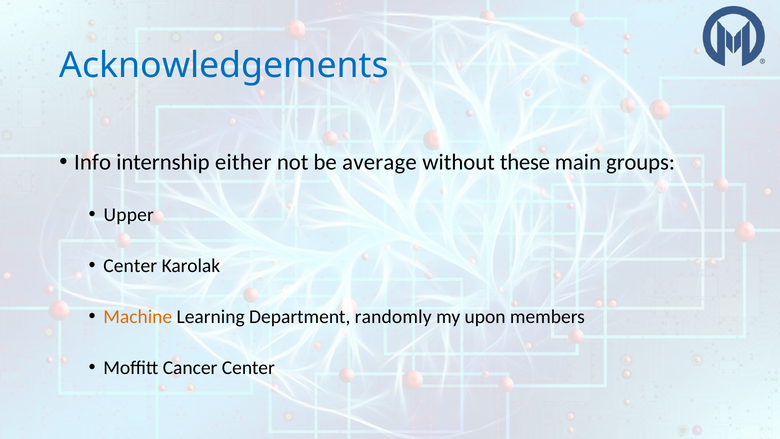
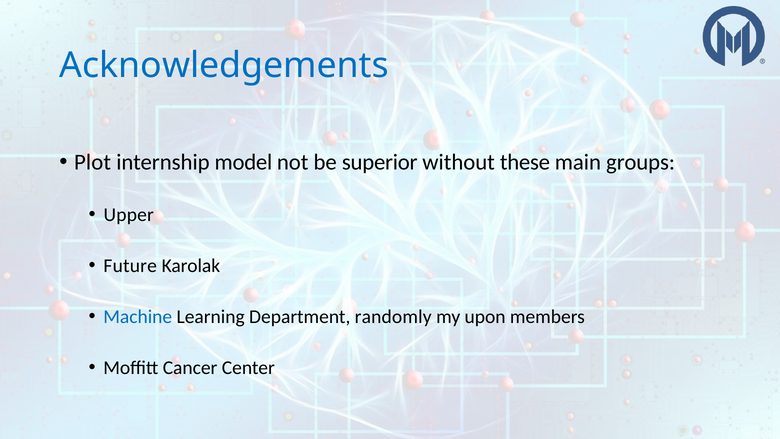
Info: Info -> Plot (93, 162)
either: either -> model (243, 162)
average: average -> superior (380, 162)
Center: Center -> Future (130, 266)
Machine colour: orange -> blue (138, 317)
